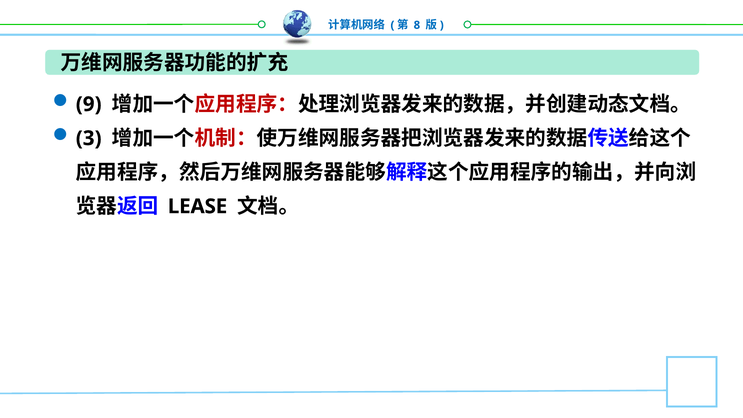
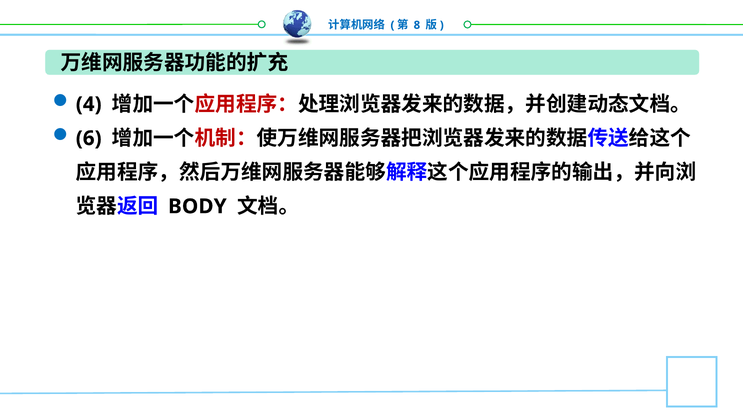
9: 9 -> 4 (89, 104)
3: 3 -> 6 (89, 138)
LEASE: LEASE -> BODY (197, 206)
